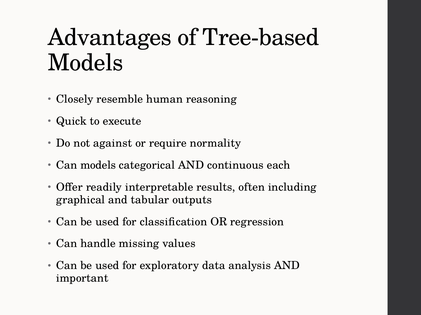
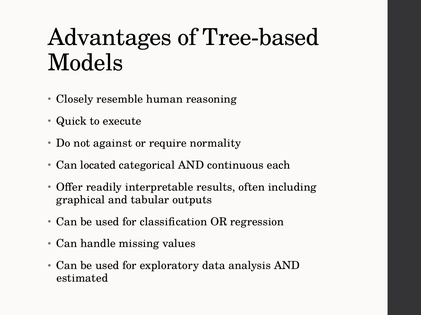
Can models: models -> located (98, 165)
important: important -> estimated (82, 279)
